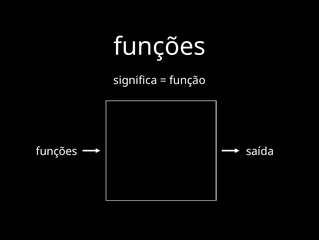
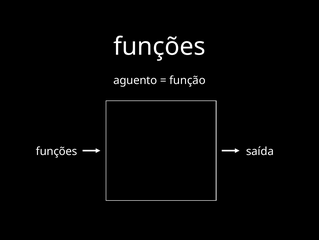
significa: significa -> aguento (135, 80)
